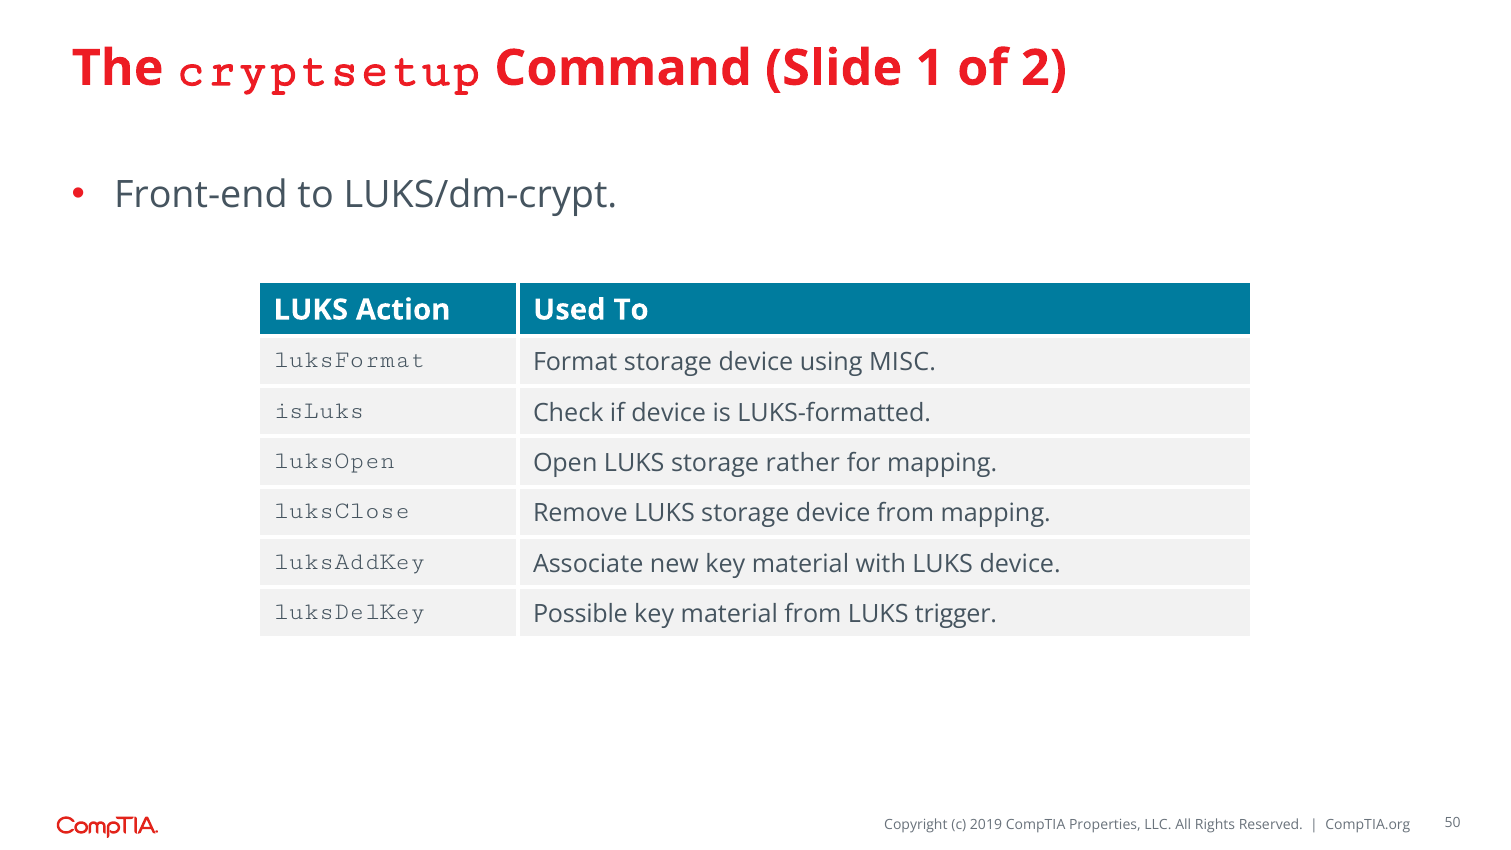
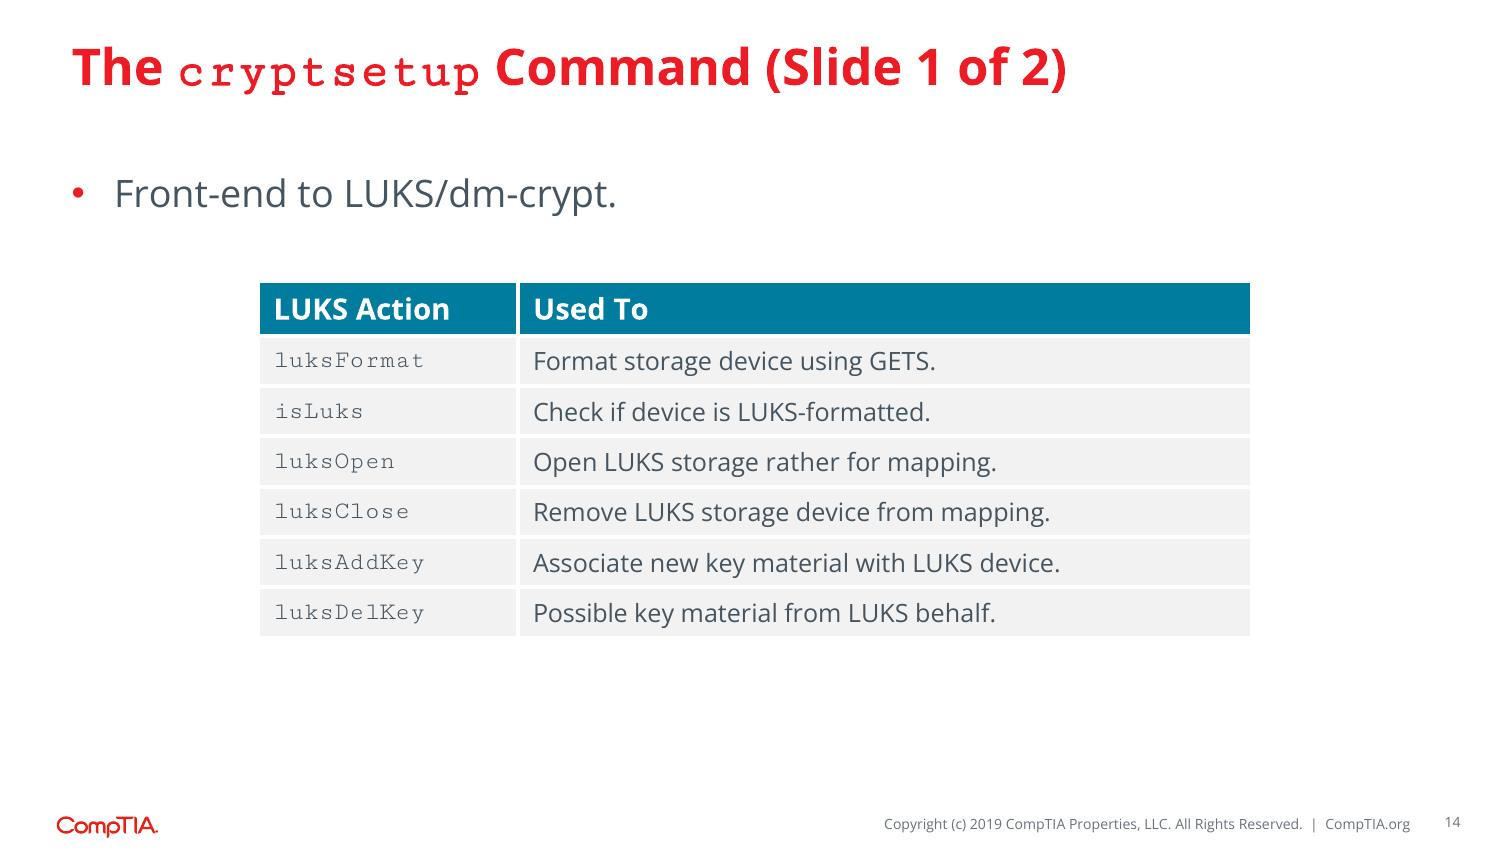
MISC: MISC -> GETS (903, 362)
trigger: trigger -> behalf (956, 614)
50: 50 -> 14 (1453, 823)
